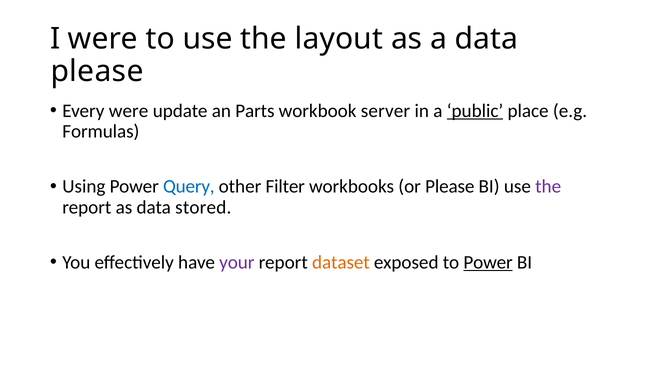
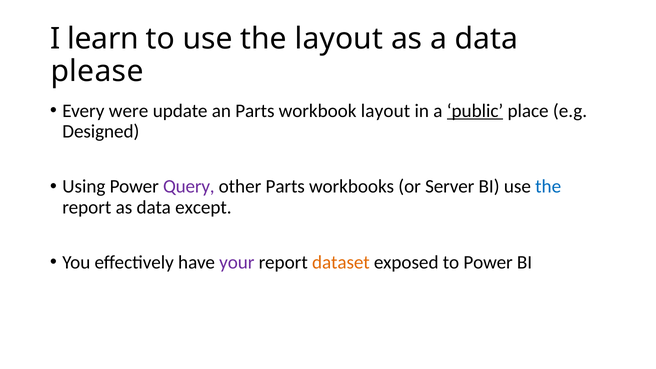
I were: were -> learn (103, 39)
workbook server: server -> layout (386, 111)
Formulas: Formulas -> Designed (101, 132)
Query colour: blue -> purple (189, 187)
other Filter: Filter -> Parts (285, 187)
or Please: Please -> Server (450, 187)
the colour: purple -> blue (548, 187)
stored: stored -> except (203, 207)
Power underline: present -> none (488, 262)
